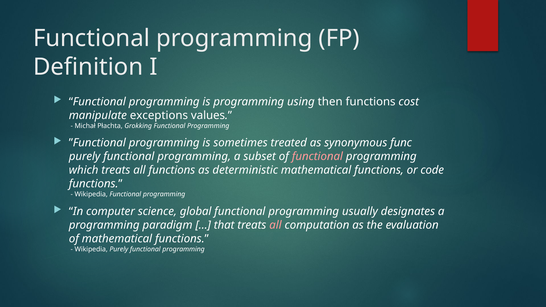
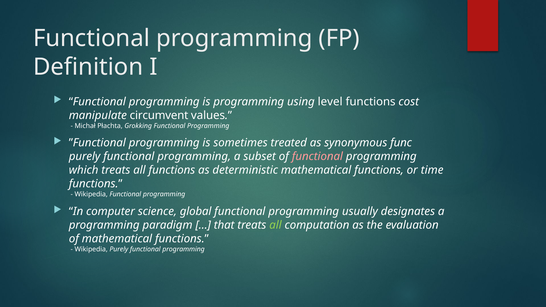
then: then -> level (330, 102)
exceptions: exceptions -> circumvent (159, 115)
code: code -> time (432, 170)
all colour: pink -> light green (275, 225)
